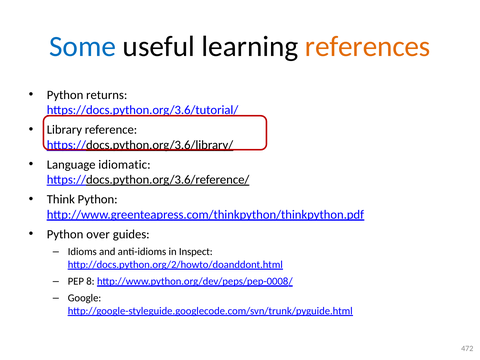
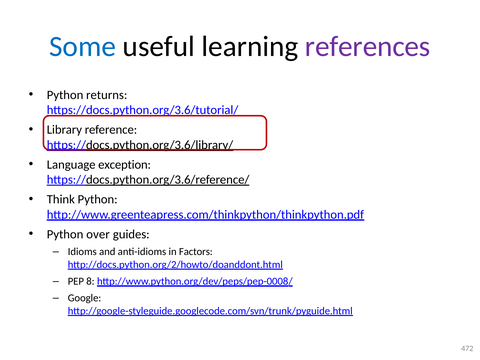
references colour: orange -> purple (368, 46)
idiomatic: idiomatic -> exception (125, 165)
Inspect: Inspect -> Factors (196, 252)
